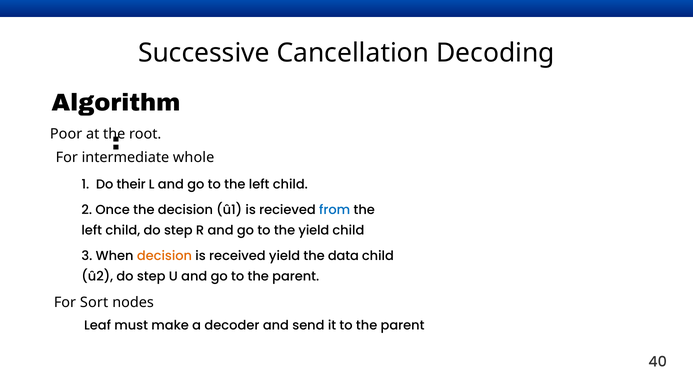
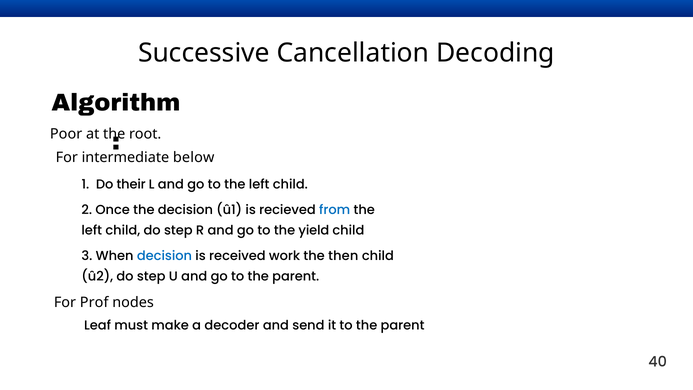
whole: whole -> below (194, 158)
decision colour: orange -> blue (164, 256)
received yield: yield -> work (285, 256)
data: data -> then (343, 256)
Sort: Sort -> Prof (94, 302)
